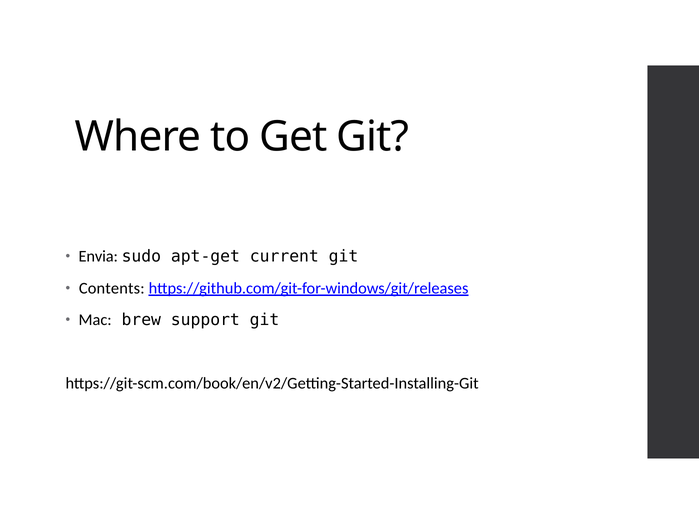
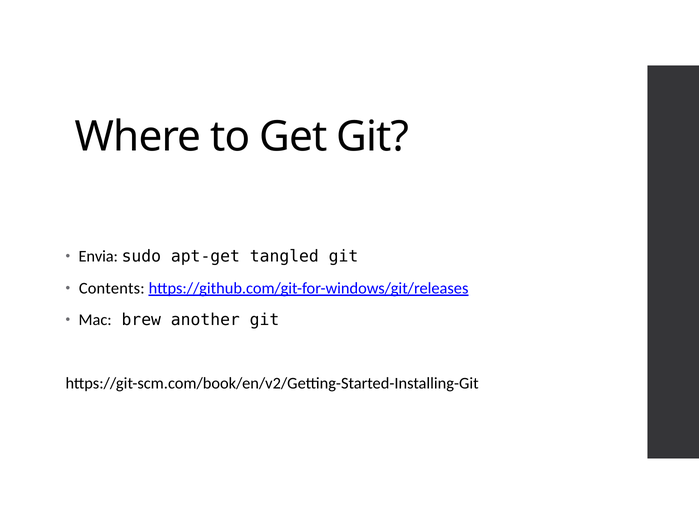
current: current -> tangled (284, 257)
support: support -> another (205, 320)
